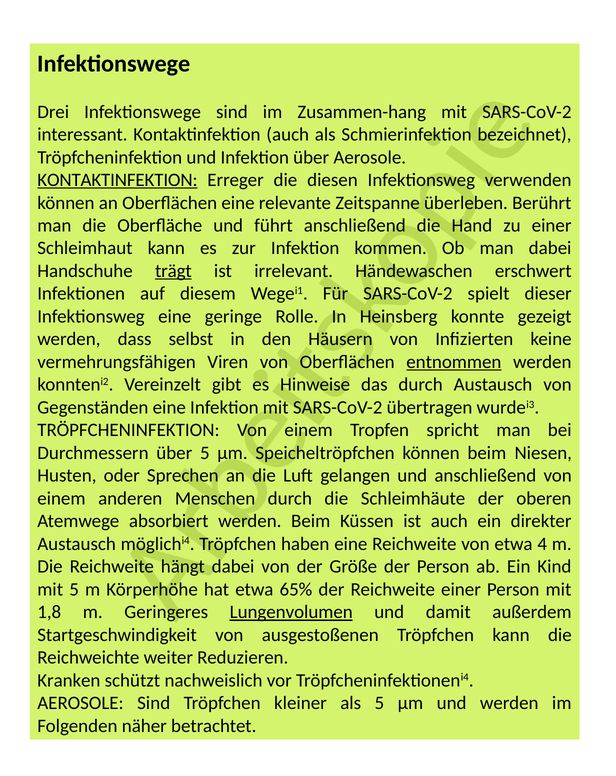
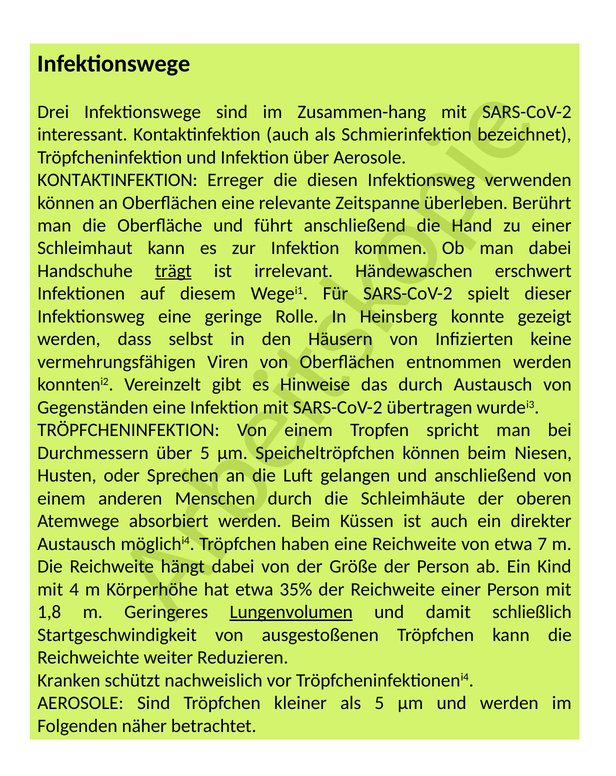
KONTAKTINFEKTION underline: present -> none (117, 180)
entnommen underline: present -> none (454, 362)
4: 4 -> 7 (542, 544)
mit 5: 5 -> 4 (74, 590)
65%: 65% -> 35% (296, 590)
außerdem: außerdem -> schließlich (532, 613)
